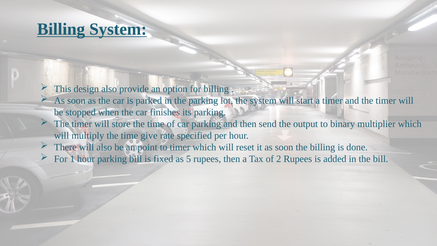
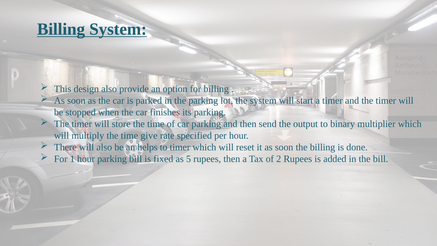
point: point -> helps (148, 147)
